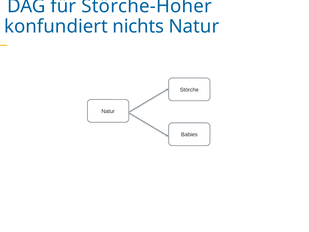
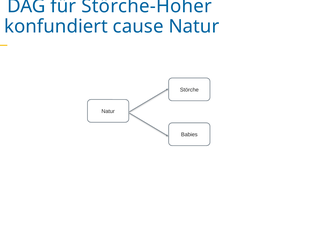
nichts: nichts -> cause (138, 26)
